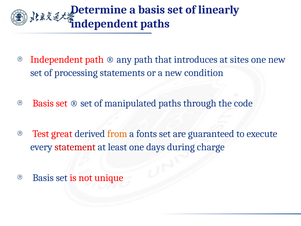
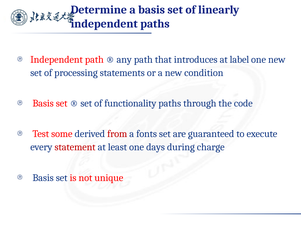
sites: sites -> label (239, 60)
manipulated: manipulated -> functionality (130, 103)
great: great -> some (62, 134)
from colour: orange -> red (117, 134)
